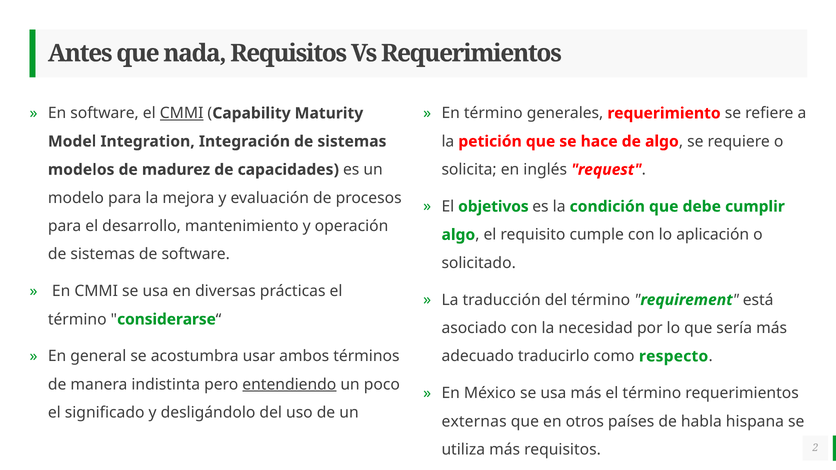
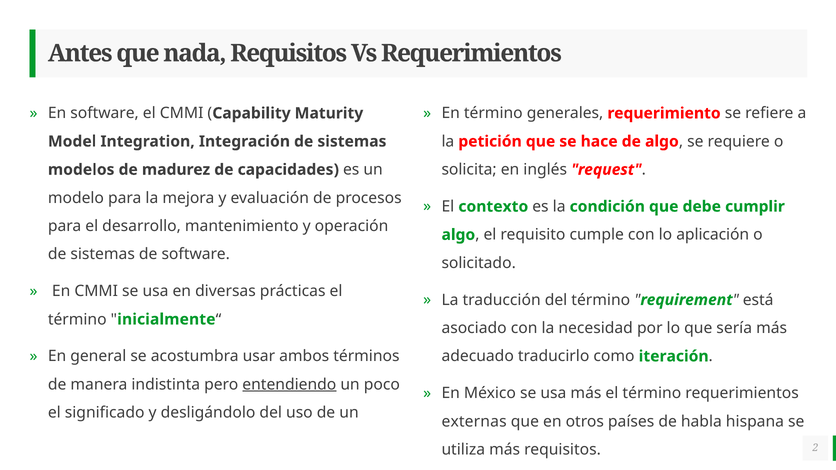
CMMI underline: present -> none (182, 113)
objetivos: objetivos -> contexto (493, 207)
considerarse: considerarse -> inicialmente (166, 320)
respecto: respecto -> iteración (674, 356)
